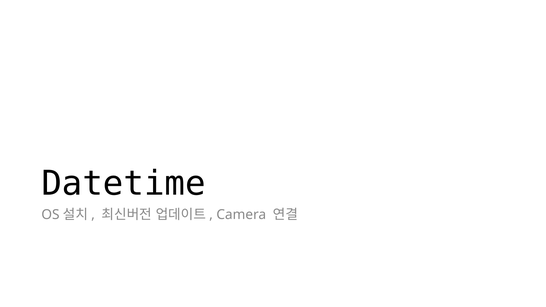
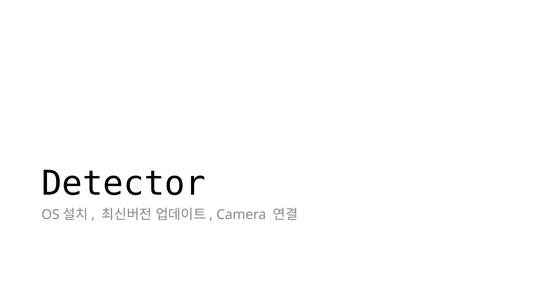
Datetime: Datetime -> Detector (124, 184)
